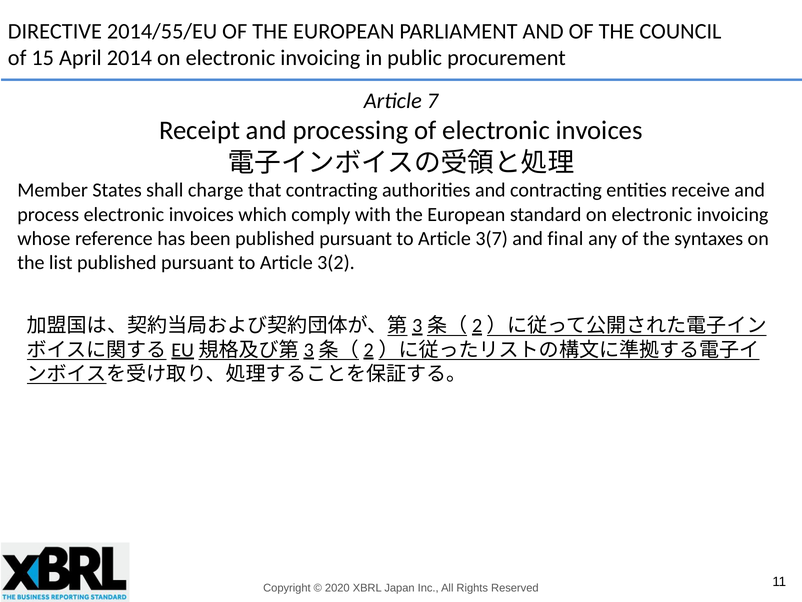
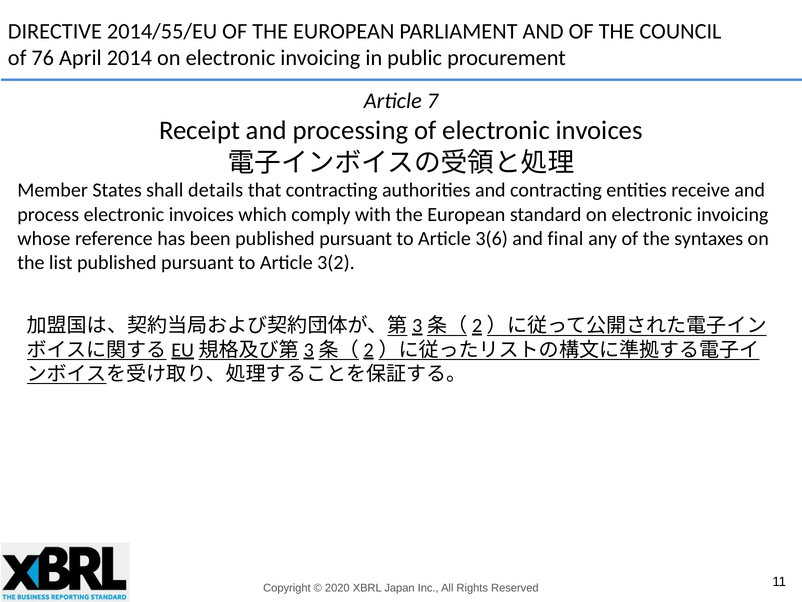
15: 15 -> 76 (43, 58)
charge: charge -> details (216, 190)
3(7: 3(7 -> 3(6 (492, 238)
